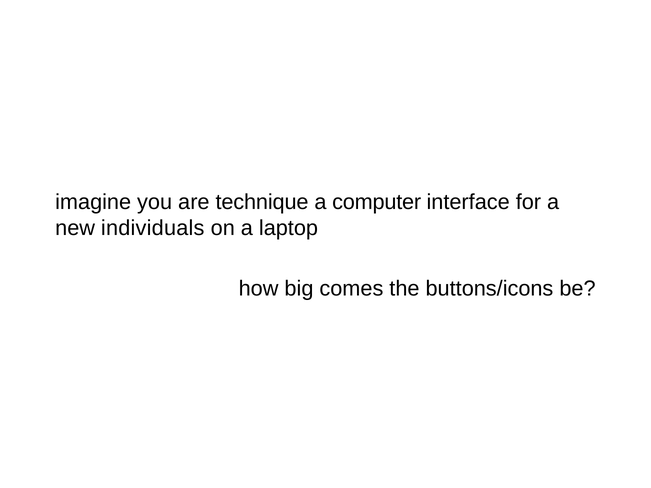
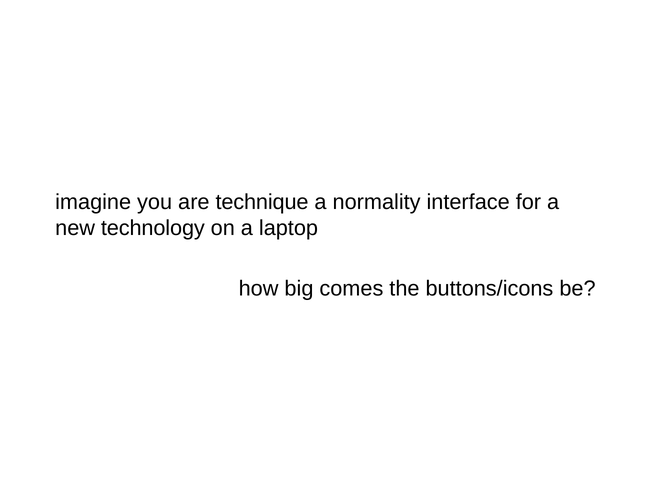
computer: computer -> normality (377, 202)
individuals: individuals -> technology (153, 228)
